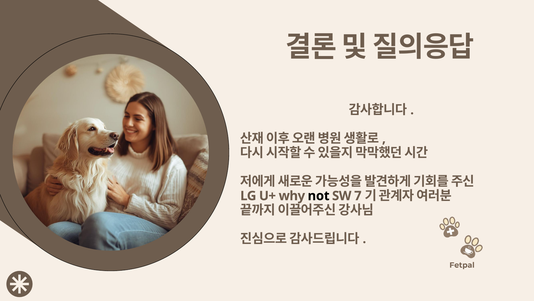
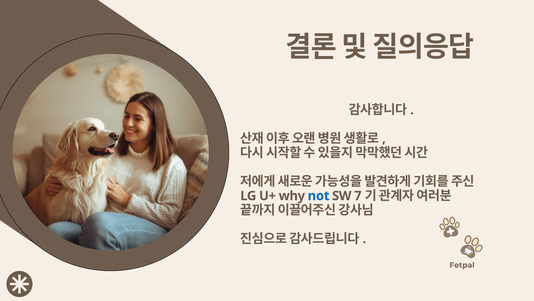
not colour: black -> blue (319, 195)
